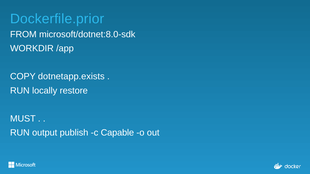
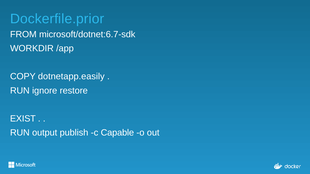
microsoft/dotnet:8.0-sdk: microsoft/dotnet:8.0-sdk -> microsoft/dotnet:6.7-sdk (87, 34)
dotnetapp.exists: dotnetapp.exists -> dotnetapp.easily (71, 77)
locally: locally -> ignore (45, 91)
MUST: MUST -> EXIST (23, 119)
